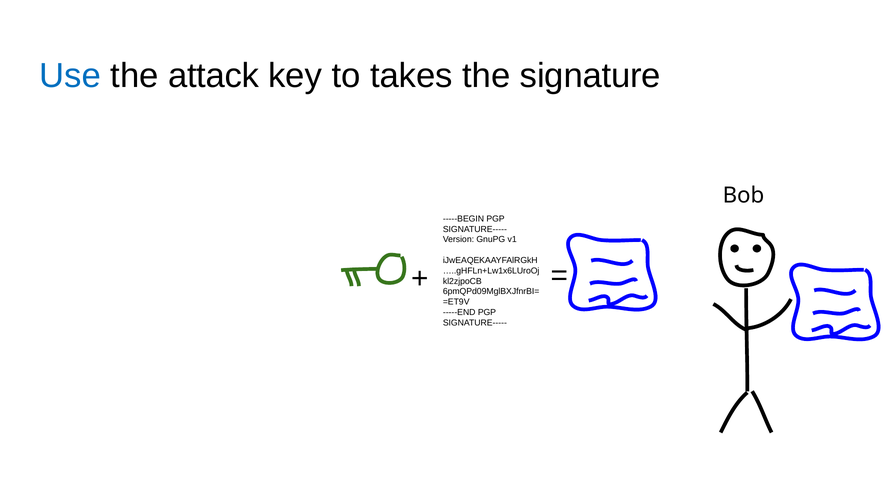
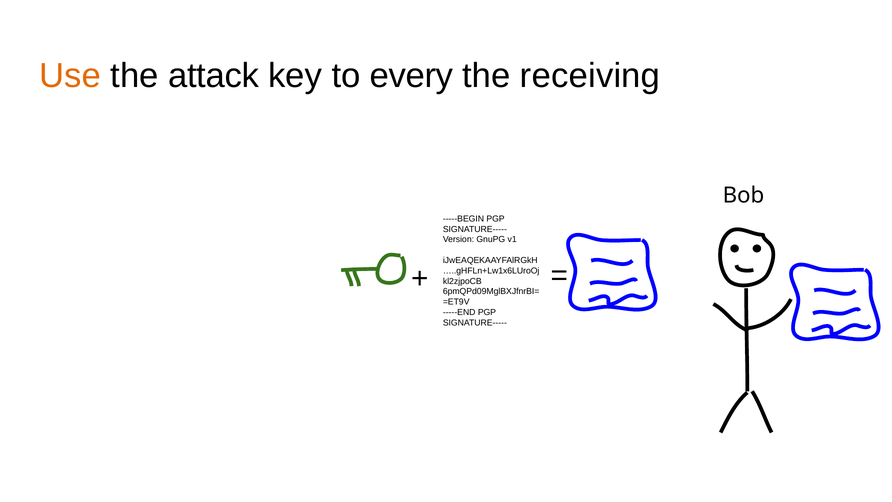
Use colour: blue -> orange (70, 76)
takes: takes -> every (412, 76)
signature: signature -> receiving (590, 76)
